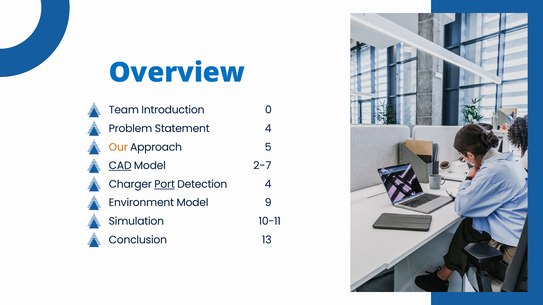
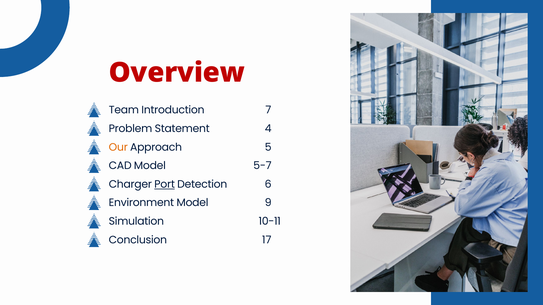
Overview colour: blue -> red (177, 73)
0: 0 -> 7 (268, 110)
CAD underline: present -> none (120, 166)
2-7: 2-7 -> 5-7 (262, 166)
Detection 4: 4 -> 6 (268, 185)
13: 13 -> 17 (267, 240)
